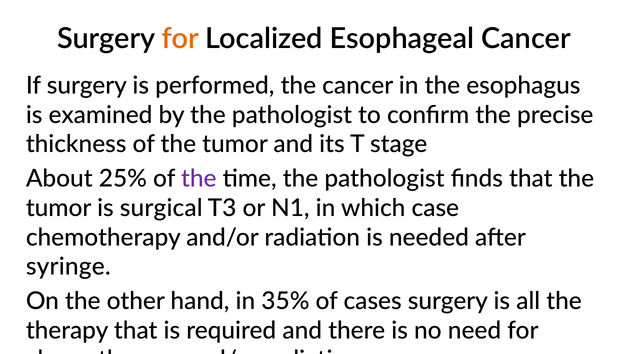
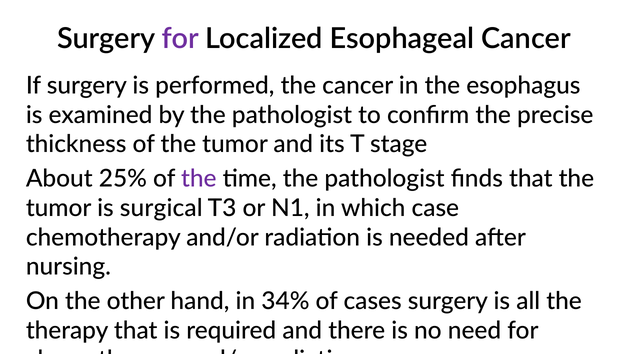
for colour: orange -> purple (180, 39)
syringe: syringe -> nursing (68, 267)
35%: 35% -> 34% (285, 301)
